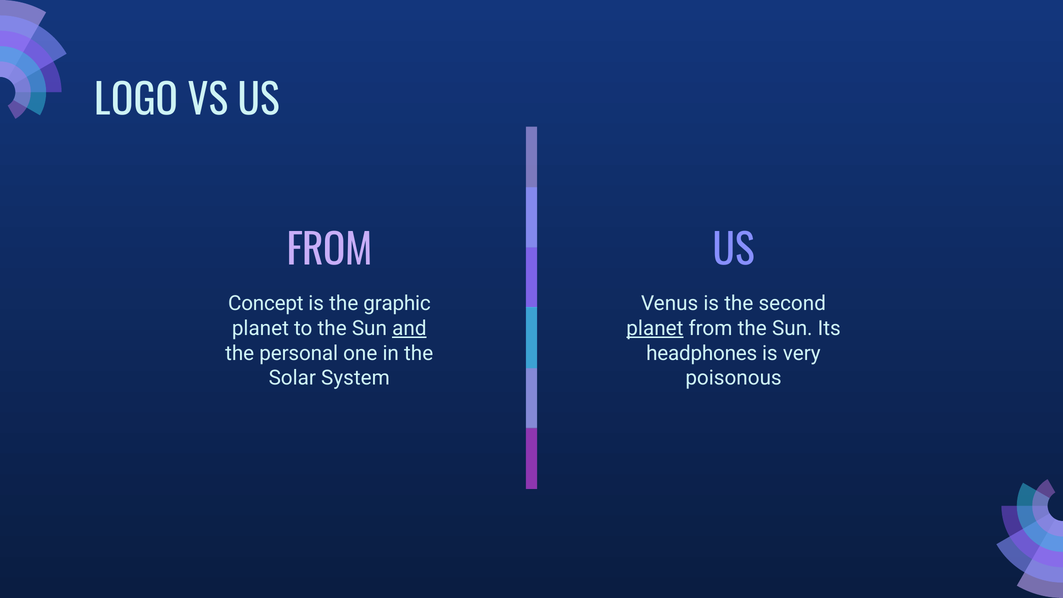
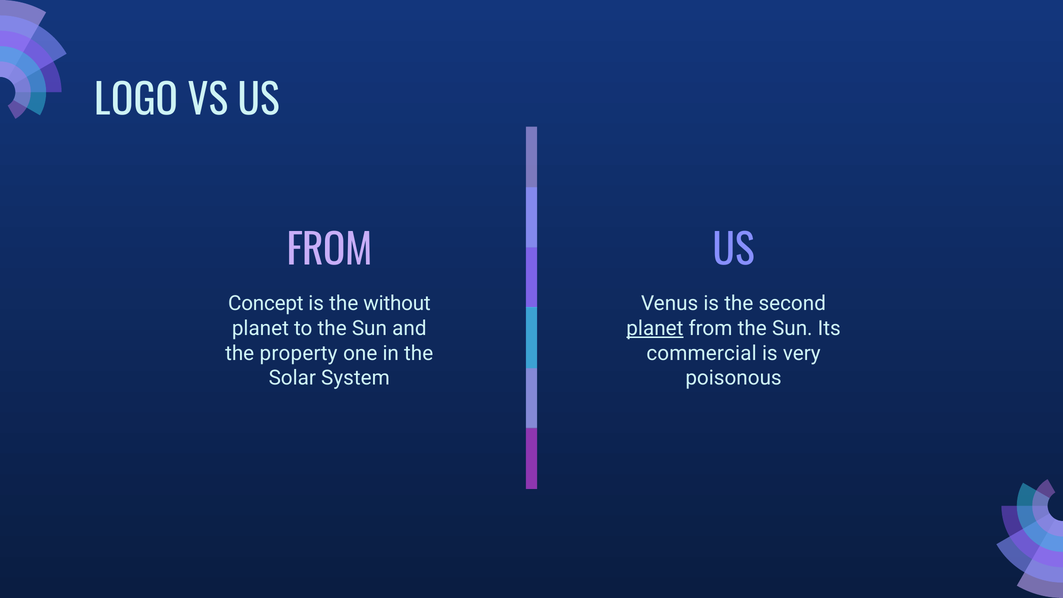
graphic: graphic -> without (397, 304)
and underline: present -> none (409, 328)
personal: personal -> property (299, 353)
headphones: headphones -> commercial (702, 353)
